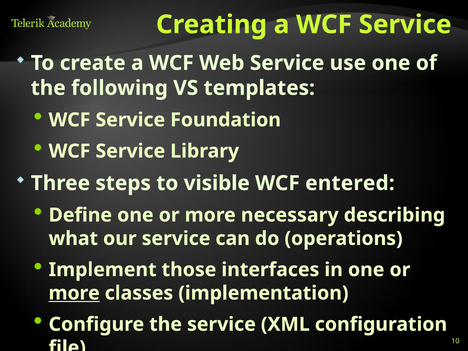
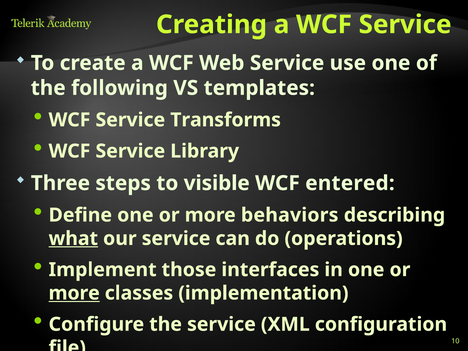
Foundation: Foundation -> Transforms (226, 120)
necessary: necessary -> behaviors (290, 215)
what underline: none -> present (73, 239)
